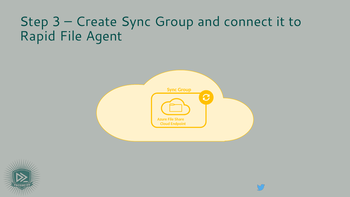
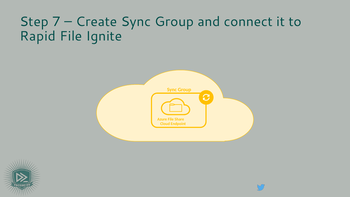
3: 3 -> 7 (56, 22)
Agent: Agent -> Ignite (104, 36)
